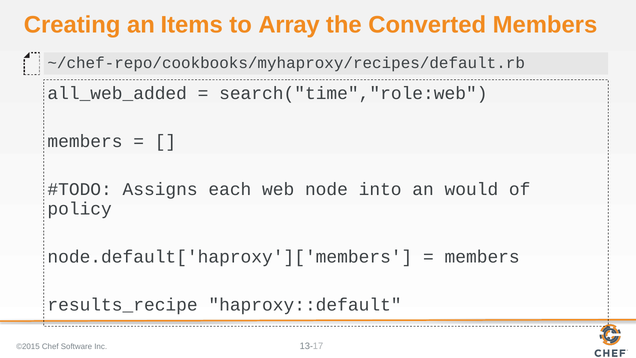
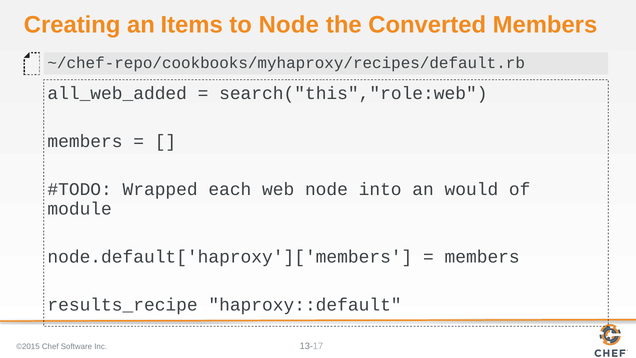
to Array: Array -> Node (289, 25)
search("time","role:web: search("time","role:web -> search("this","role:web (353, 93)
Assigns: Assigns -> Wrapped (160, 189)
policy: policy -> module (80, 209)
